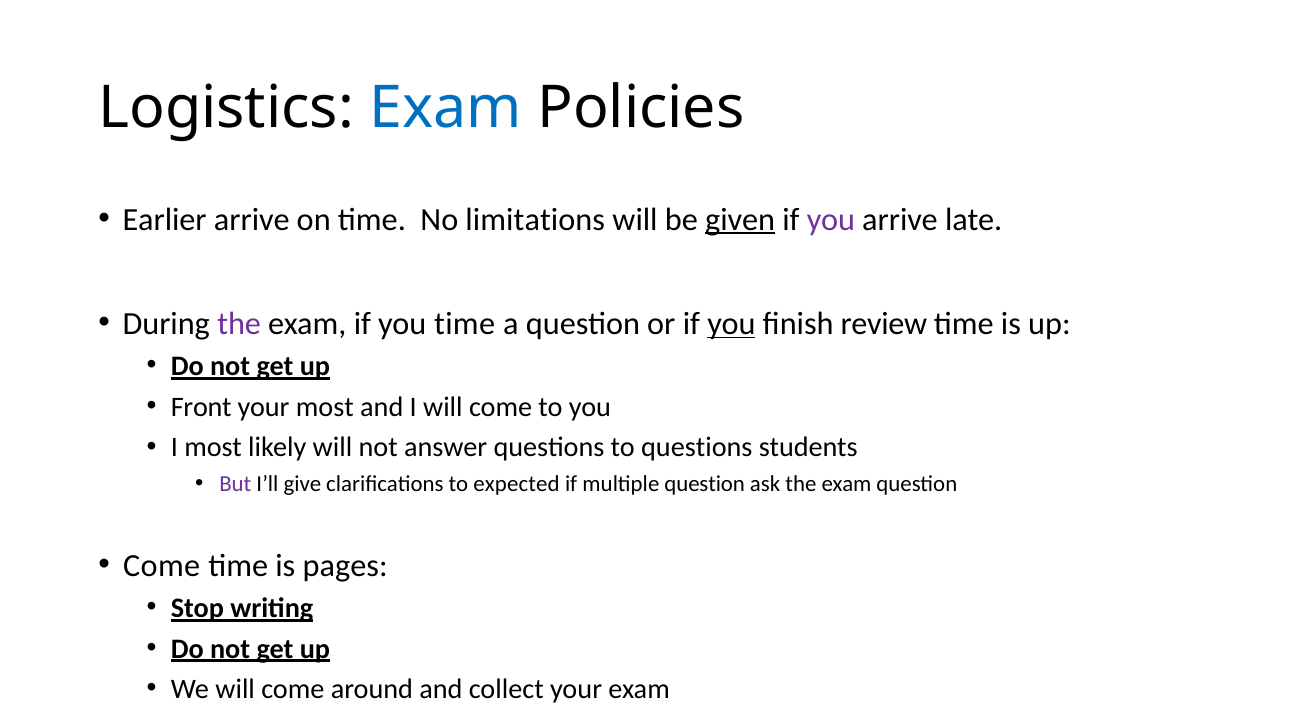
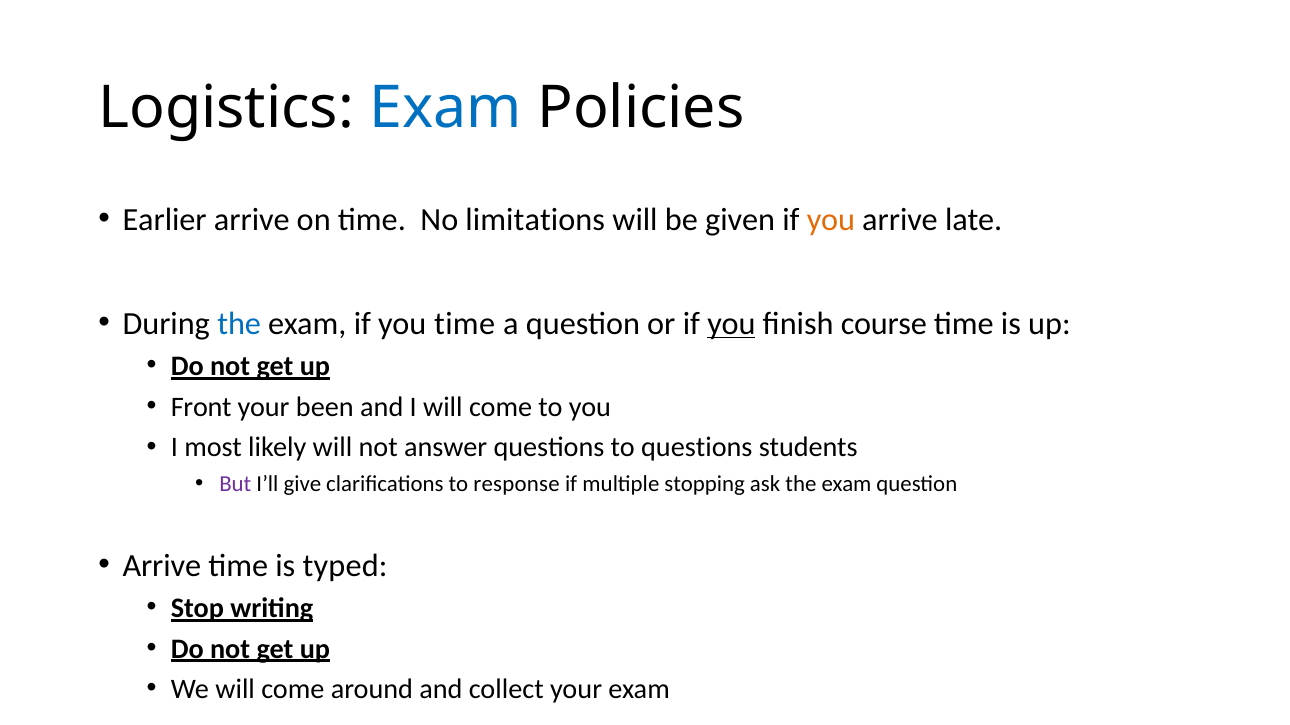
given underline: present -> none (740, 220)
you colour: purple -> orange (831, 220)
the colour: purple -> blue (239, 324)
review: review -> course (884, 324)
your most: most -> been (325, 407)
expected: expected -> response (517, 485)
multiple question: question -> stopping (705, 485)
Come: Come -> Arrive (162, 566)
pages: pages -> typed (345, 566)
